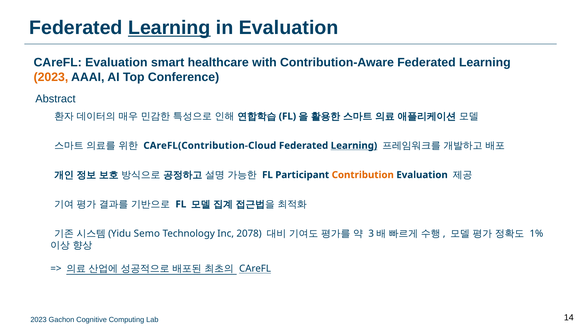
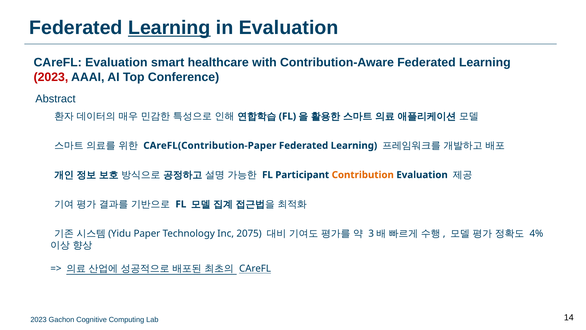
2023 colour: orange -> red (51, 77)
CAreFL(Contribution-Cloud: CAreFL(Contribution-Cloud -> CAreFL(Contribution-Paper (210, 145)
Learning underline: present -> none (354, 145)
Semo: Semo -> Paper (147, 233)
2078: 2078 -> 2075 (249, 233)
1%: 1% -> 4% (536, 233)
